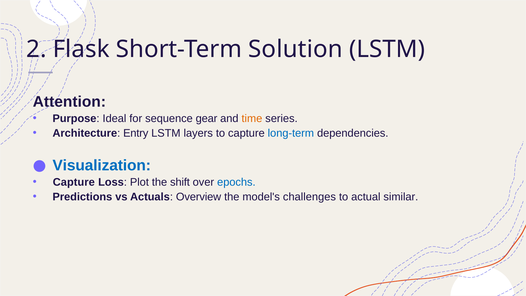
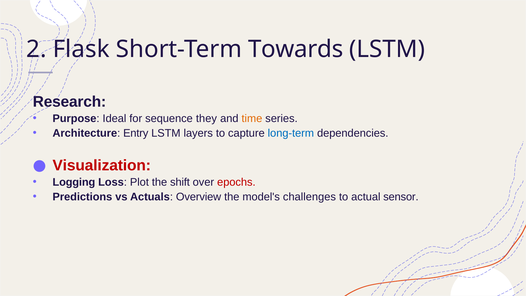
Solution: Solution -> Towards (296, 49)
Attention: Attention -> Research (69, 102)
gear: gear -> they (206, 119)
Visualization colour: blue -> red (102, 165)
Capture: Capture -> Logging (74, 182)
epochs colour: blue -> red (236, 182)
similar: similar -> sensor (401, 197)
